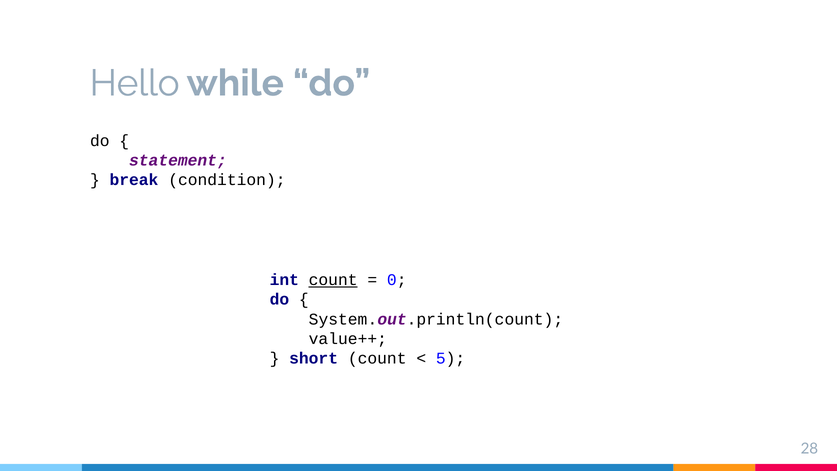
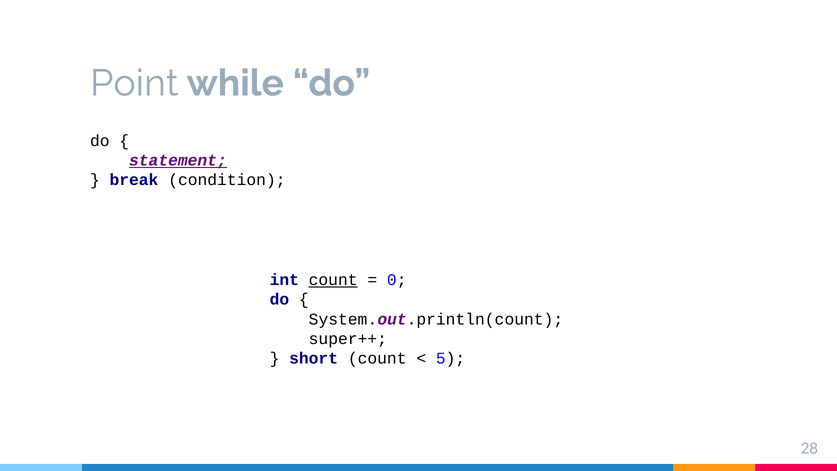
Hello: Hello -> Point (134, 83)
statement underline: none -> present (178, 160)
value++: value++ -> super++ (348, 339)
